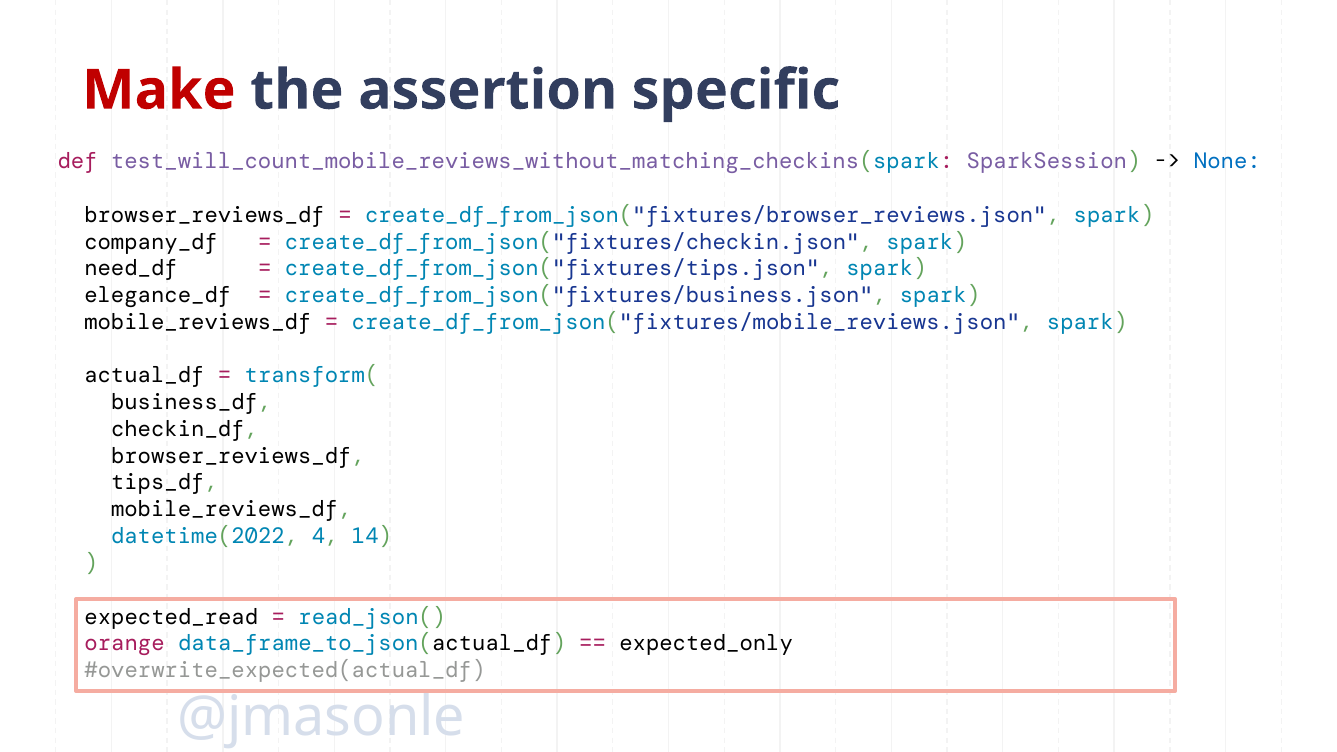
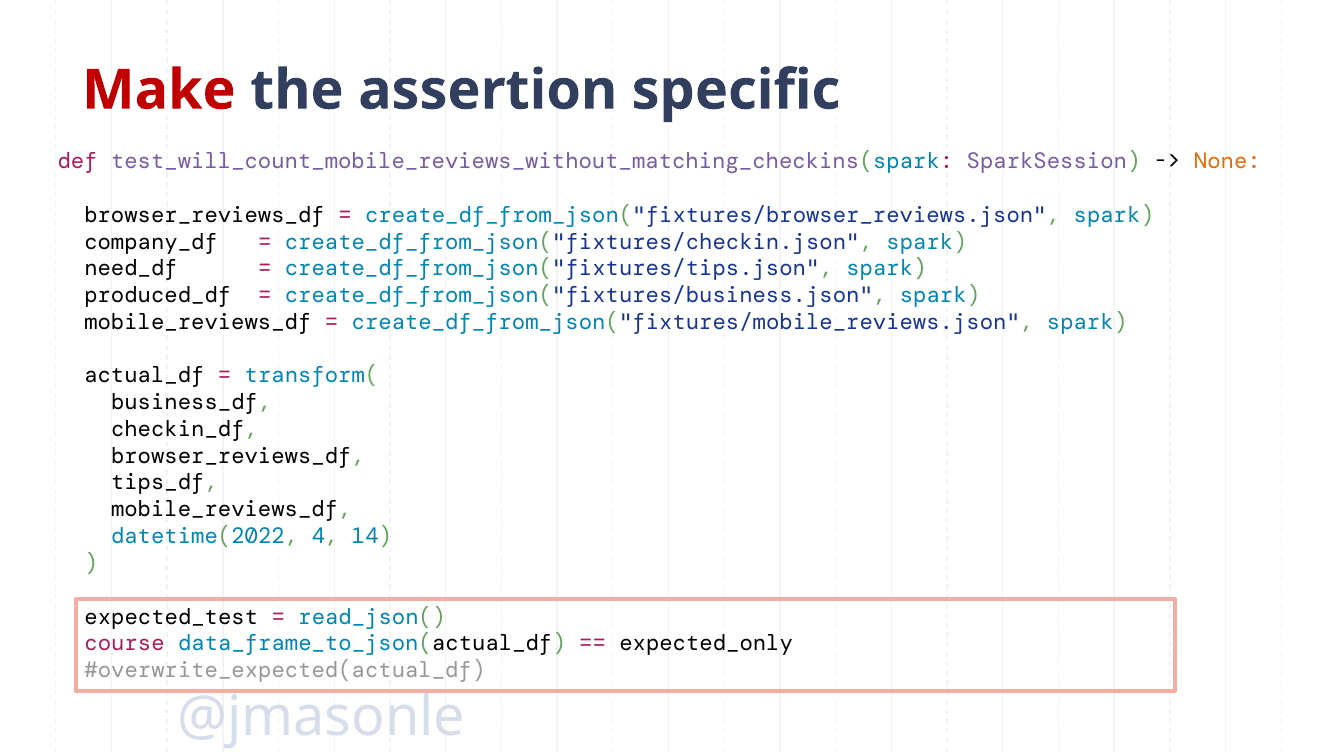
None colour: blue -> orange (1227, 162)
elegance_df: elegance_df -> produced_df (158, 295)
expected_read: expected_read -> expected_test (171, 617)
orange: orange -> course (125, 644)
